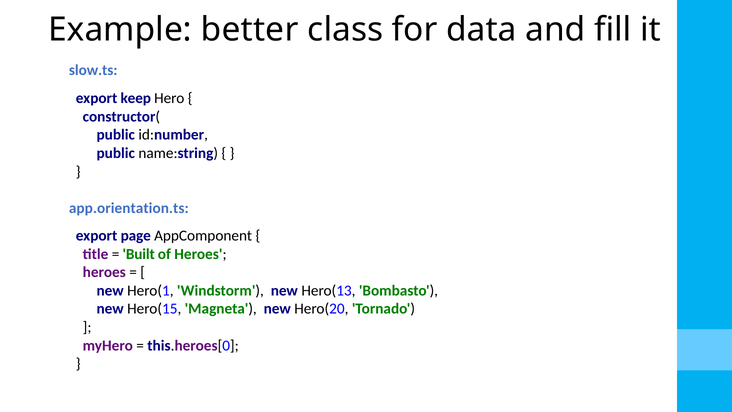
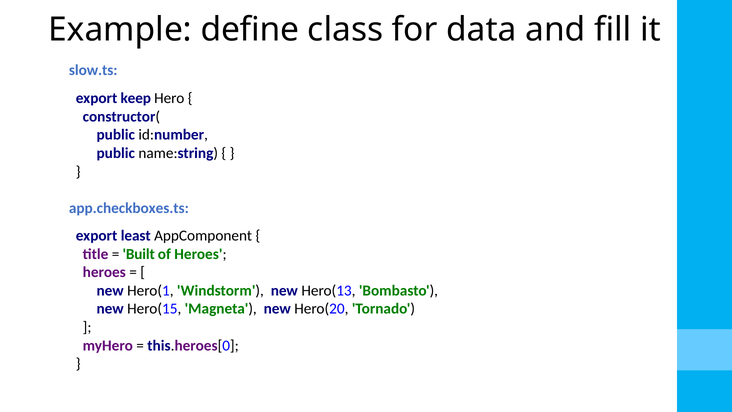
better: better -> define (250, 30)
app.orientation.ts: app.orientation.ts -> app.checkboxes.ts (129, 208)
page: page -> least (136, 236)
